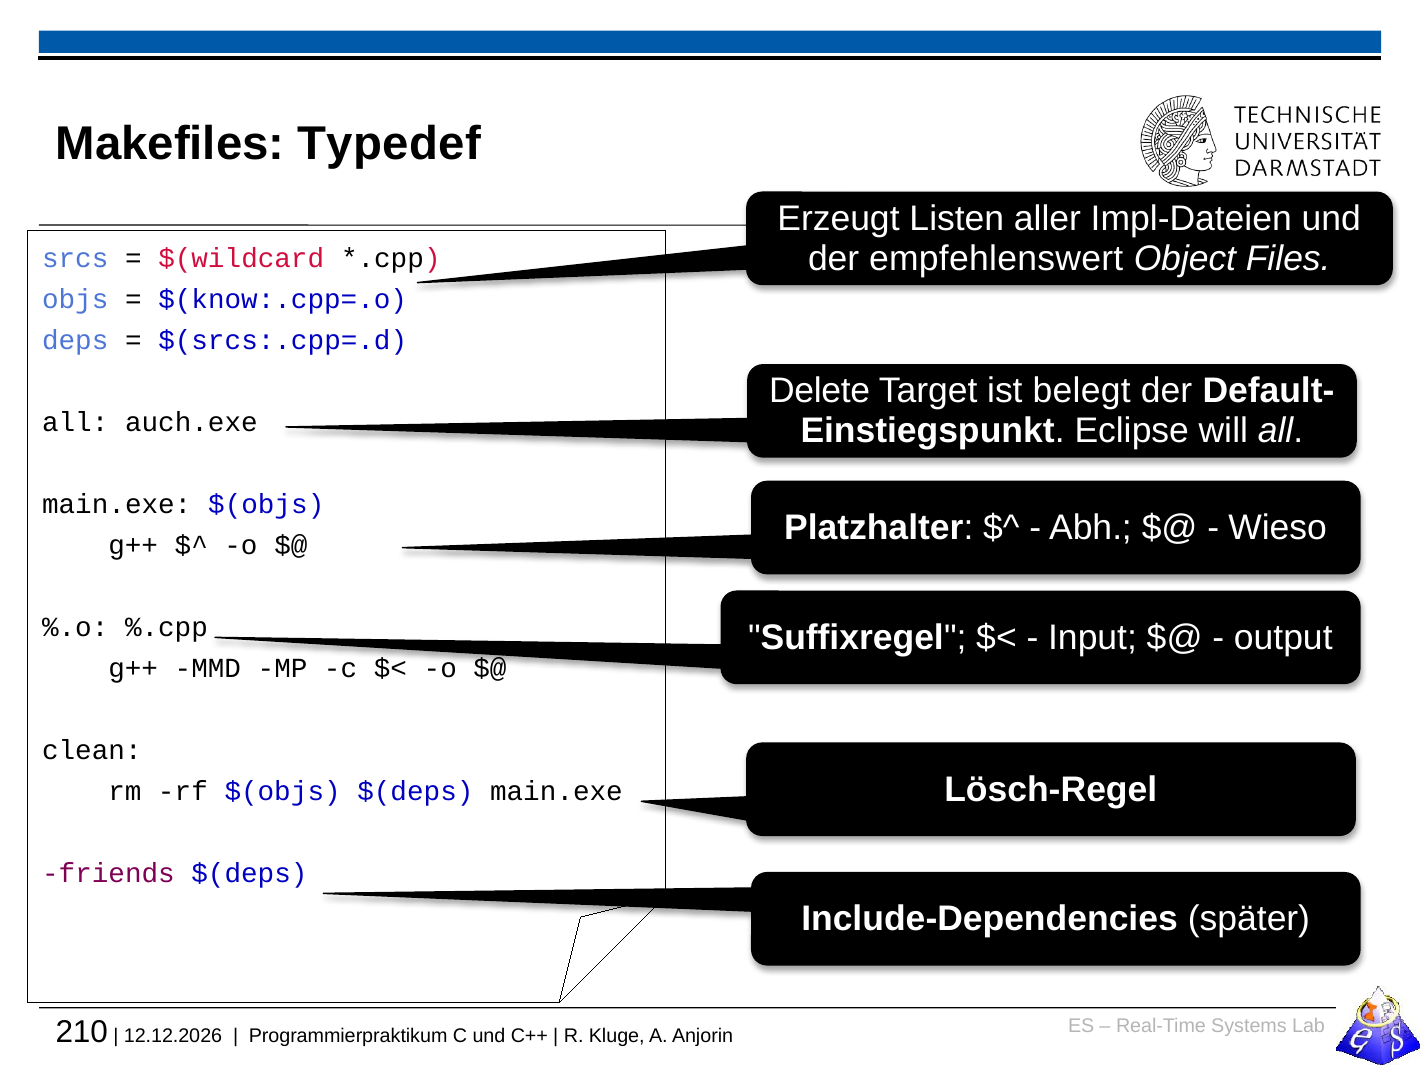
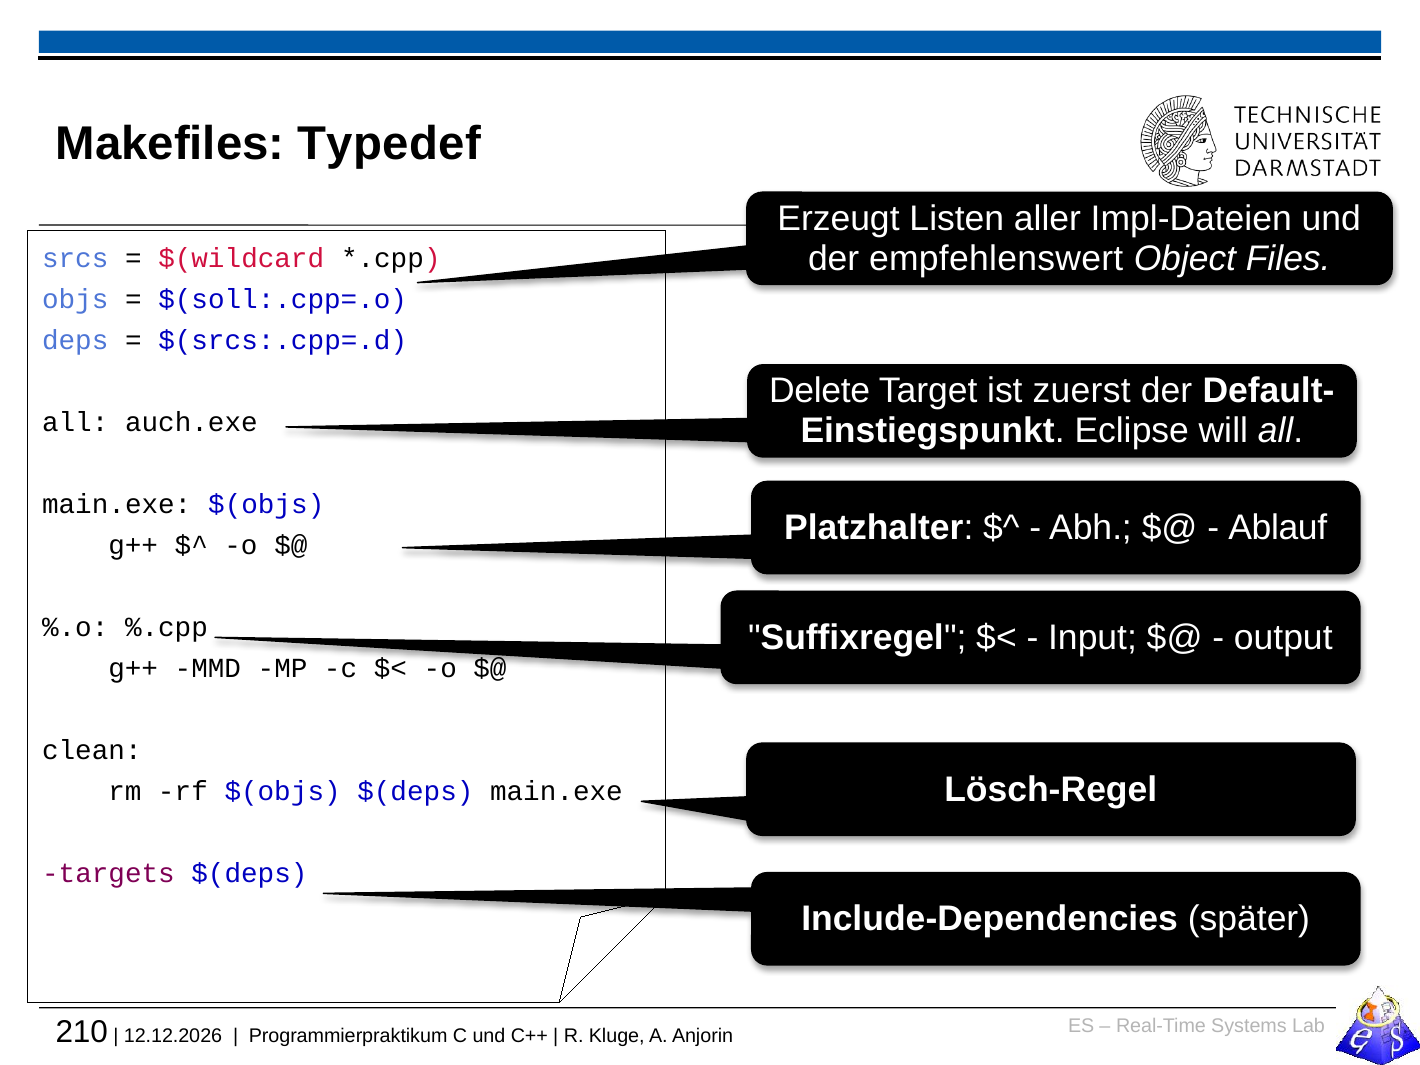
$(know:.cpp=.o: $(know:.cpp=.o -> $(soll:.cpp=.o (283, 299)
belegt: belegt -> zuerst (1082, 391)
Wieso: Wieso -> Ablauf (1278, 528)
friends: friends -> targets (108, 873)
